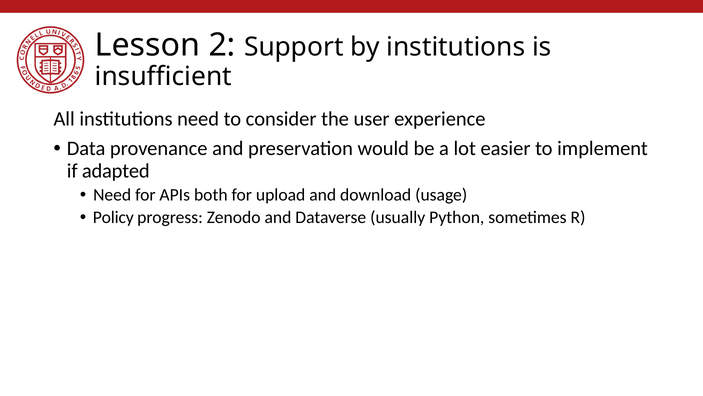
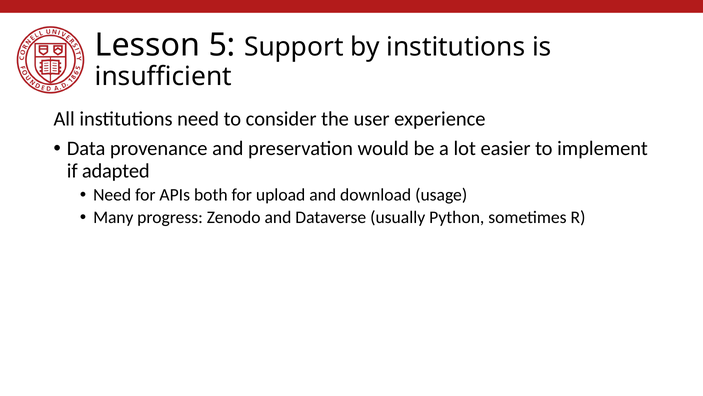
2: 2 -> 5 (222, 45)
Policy: Policy -> Many (113, 217)
